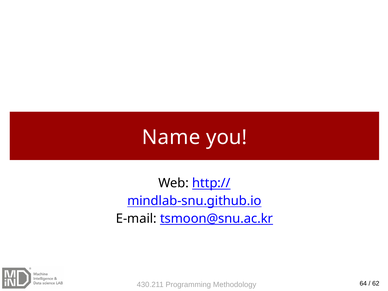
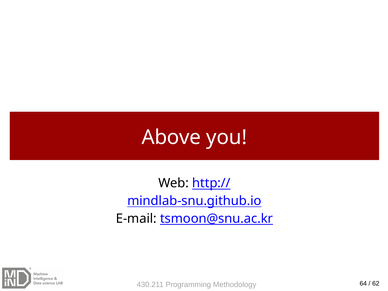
Name: Name -> Above (171, 137)
